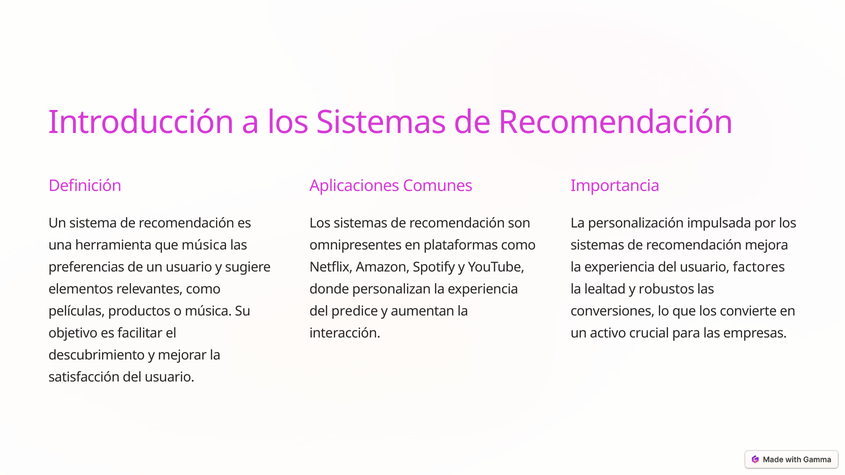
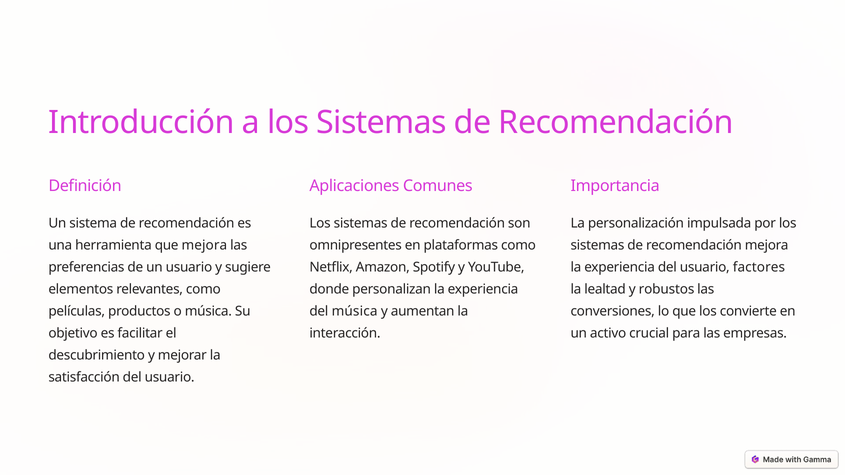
que música: música -> mejora (204, 245)
del predice: predice -> música (355, 311)
